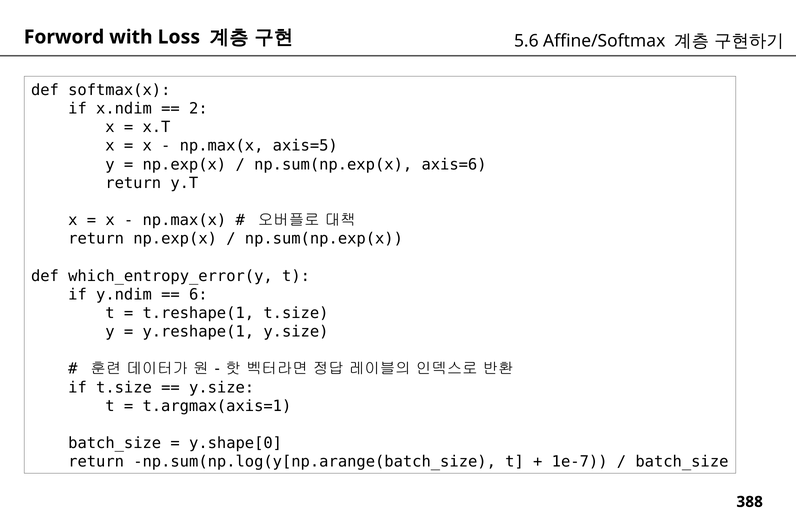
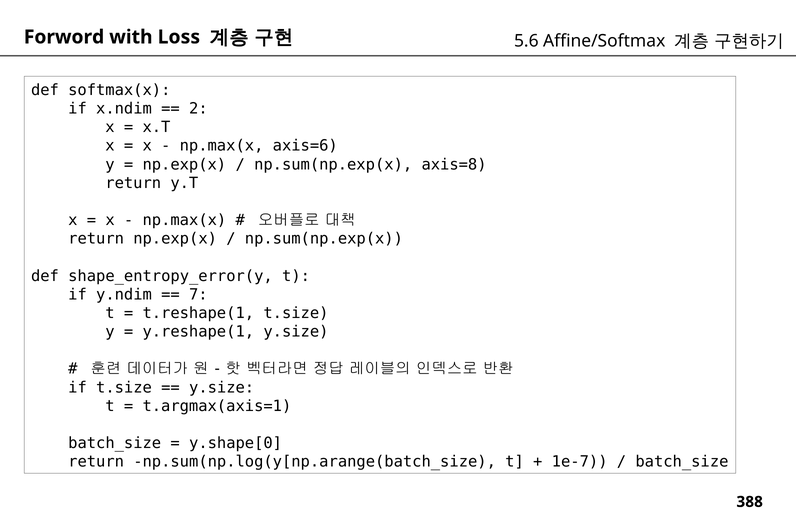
axis=5: axis=5 -> axis=6 (305, 146)
axis=6: axis=6 -> axis=8 (454, 164)
which_entropy_error(y: which_entropy_error(y -> shape_entropy_error(y (170, 276)
6: 6 -> 7 (198, 294)
